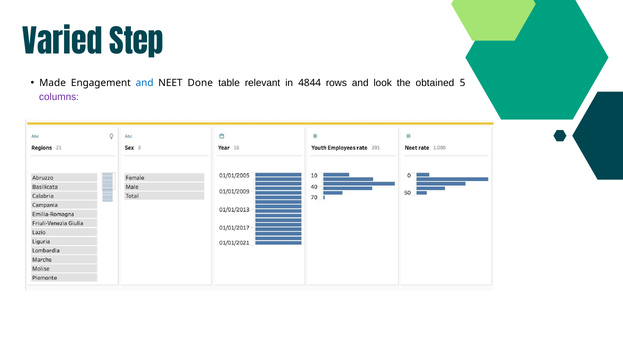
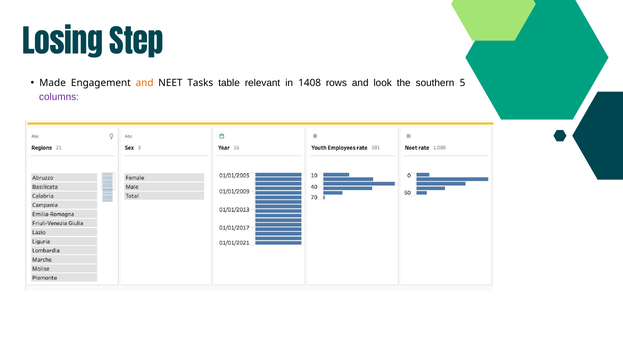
Varied: Varied -> Losing (63, 43)
and colour: blue -> orange (145, 83)
Done: Done -> Tasks (200, 83)
4844: 4844 -> 1408 (310, 83)
obtained: obtained -> southern (435, 83)
